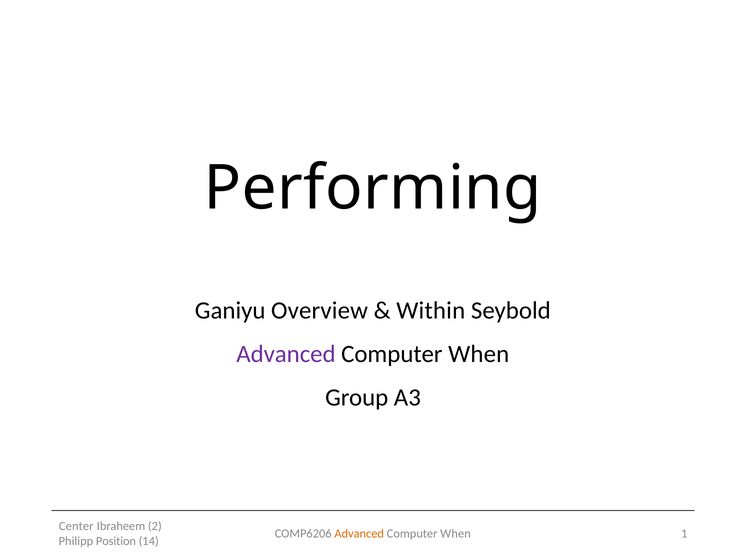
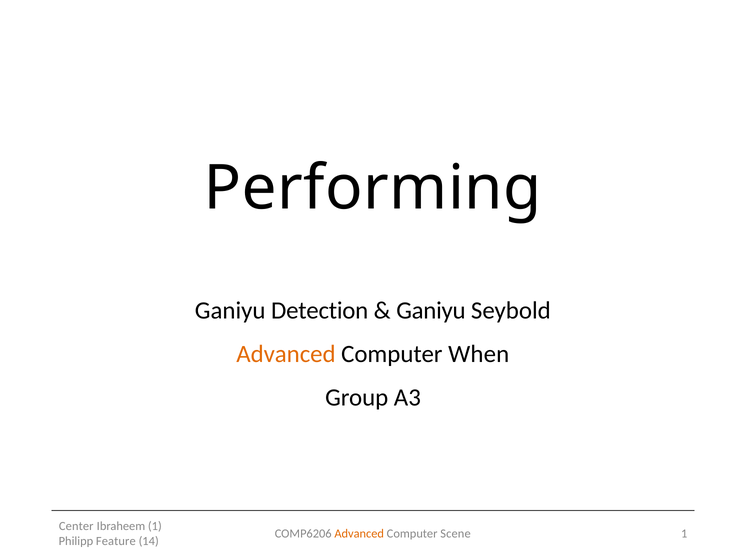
Overview: Overview -> Detection (320, 311)
Within: Within -> Ganiyu (431, 311)
Advanced colour: purple -> orange (286, 354)
Ibraheem 2: 2 -> 1 (155, 527)
When: When -> Scene (456, 534)
Position: Position -> Feature (116, 542)
